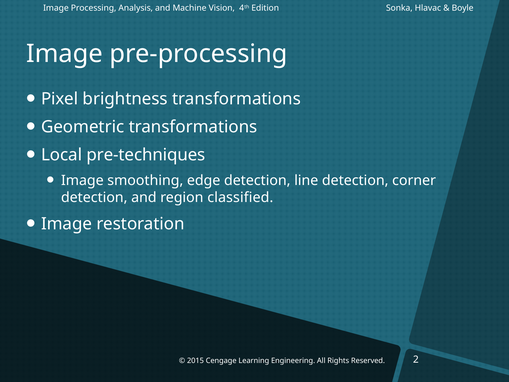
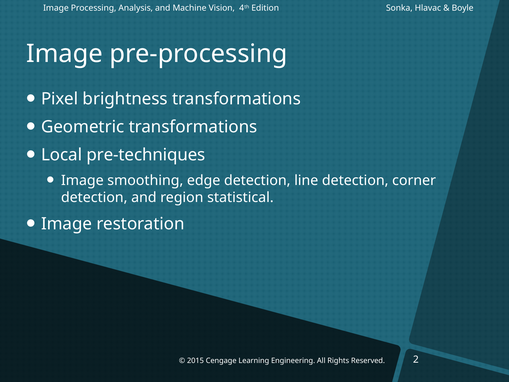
classified: classified -> statistical (240, 197)
